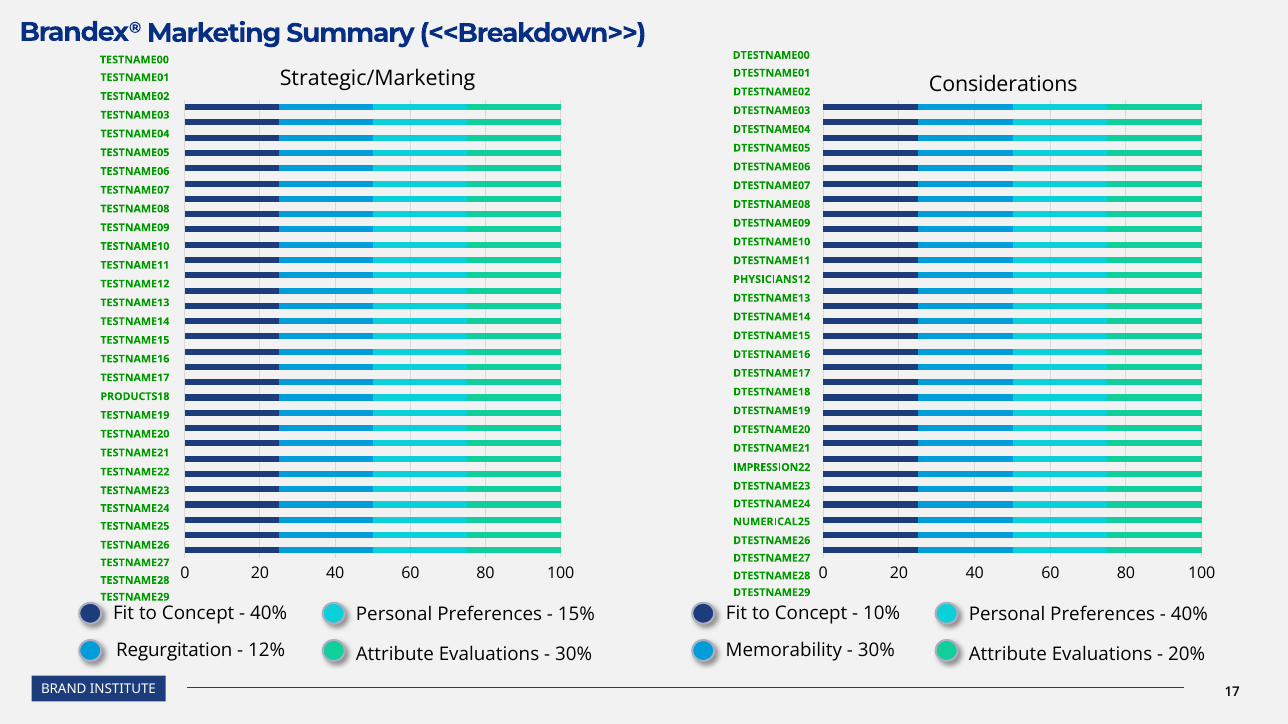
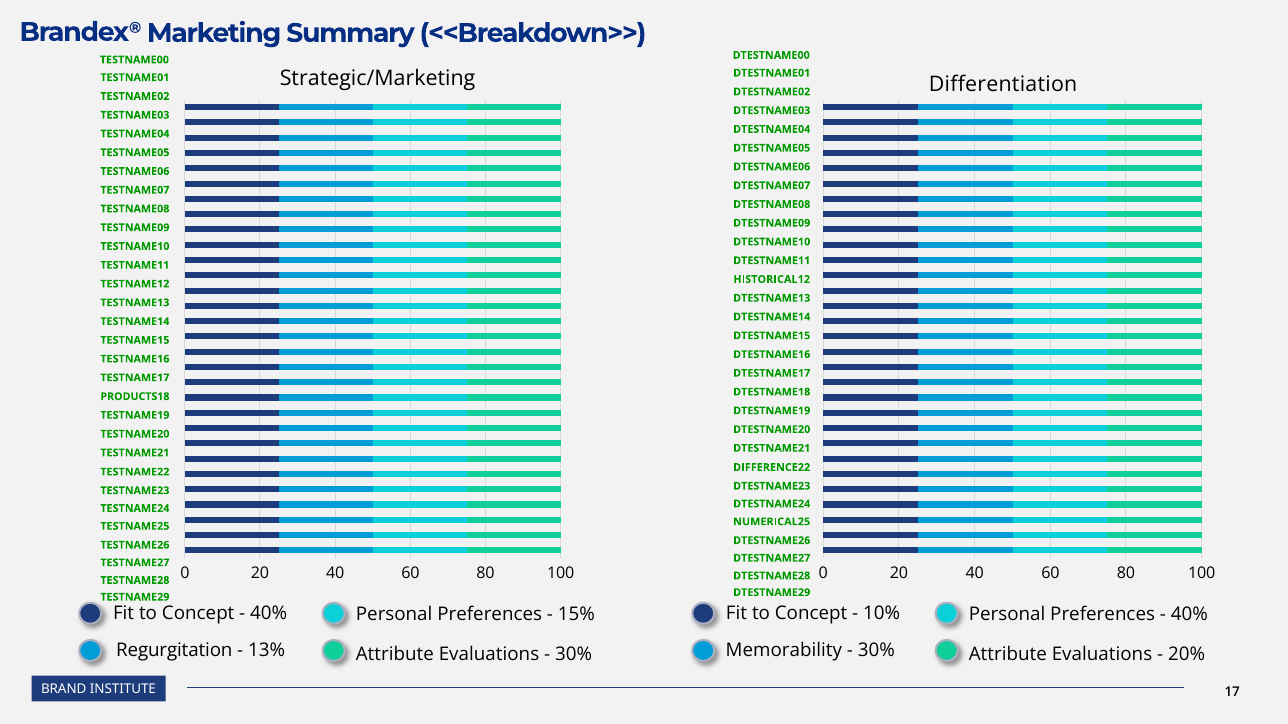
Considerations: Considerations -> Differentiation (1003, 85)
PHYSICIANS12: PHYSICIANS12 -> HISTORICAL12 (772, 280)
IMPRESSION22: IMPRESSION22 -> DIFFERENCE22 (772, 468)
12%: 12% -> 13% (267, 651)
